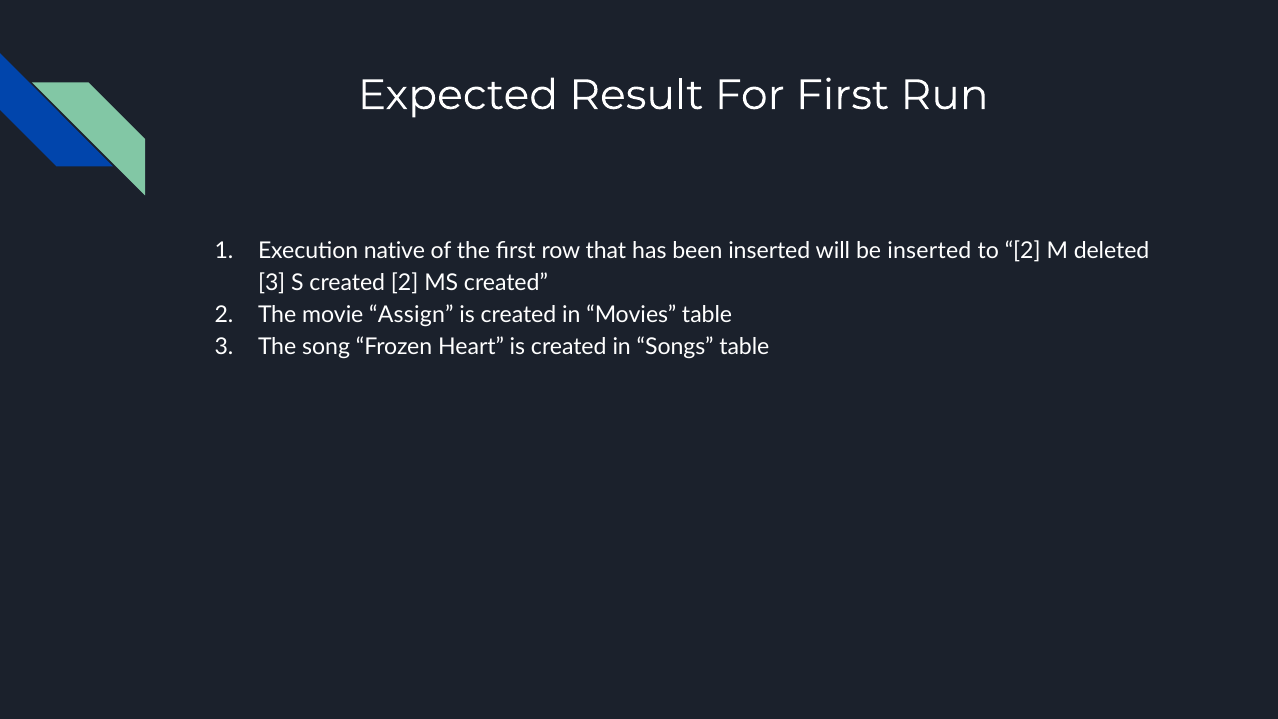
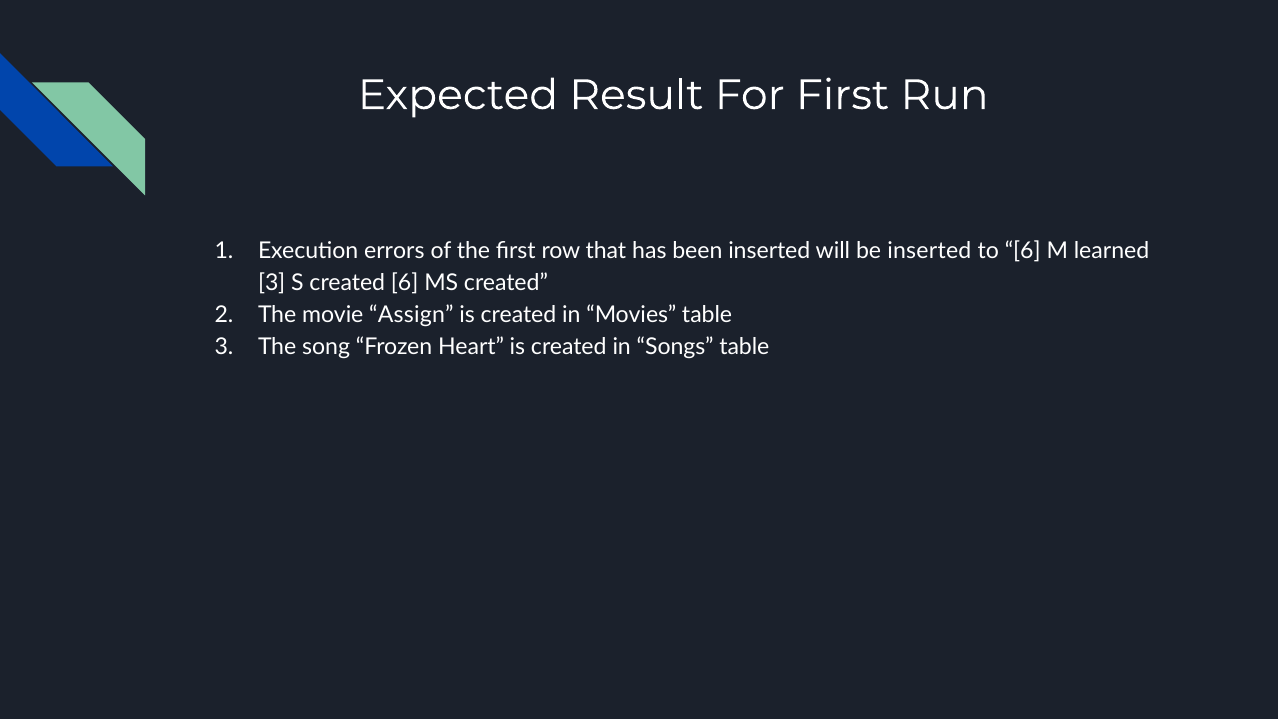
native: native -> errors (394, 251)
to 2: 2 -> 6 (1023, 251)
deleted: deleted -> learned (1112, 251)
S created 2: 2 -> 6 (405, 283)
